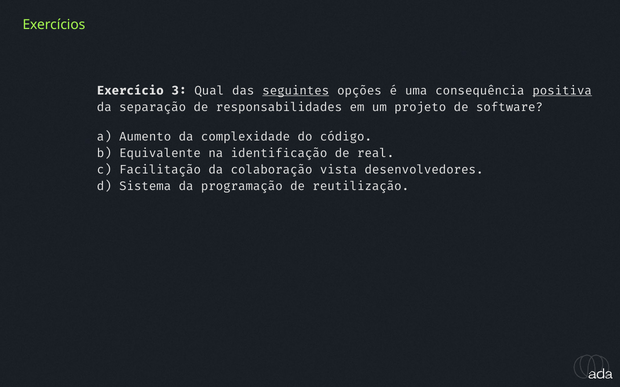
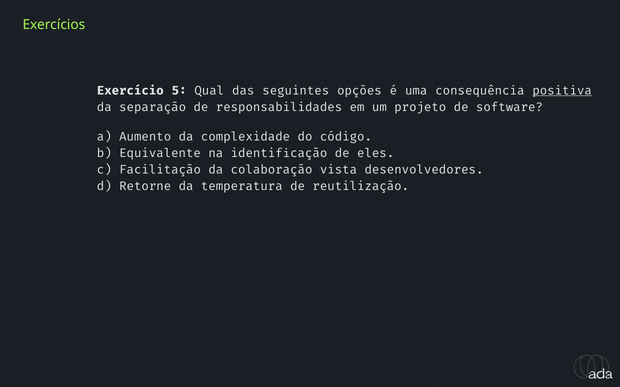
3: 3 -> 5 (179, 91)
seguintes underline: present -> none (296, 91)
real: real -> eles (376, 154)
Sistema: Sistema -> Retorne (145, 187)
programação: programação -> temperatura (242, 187)
